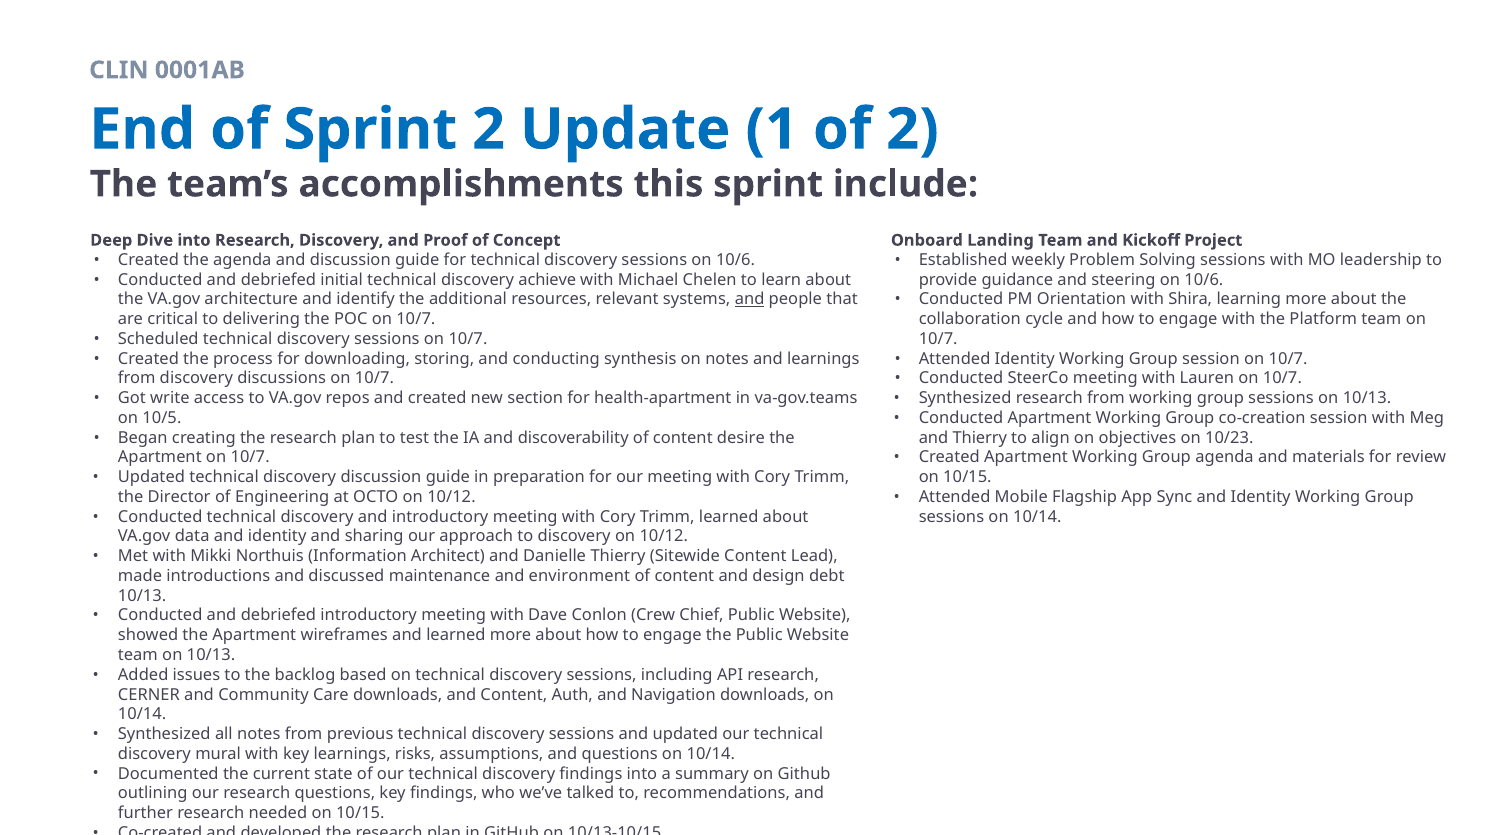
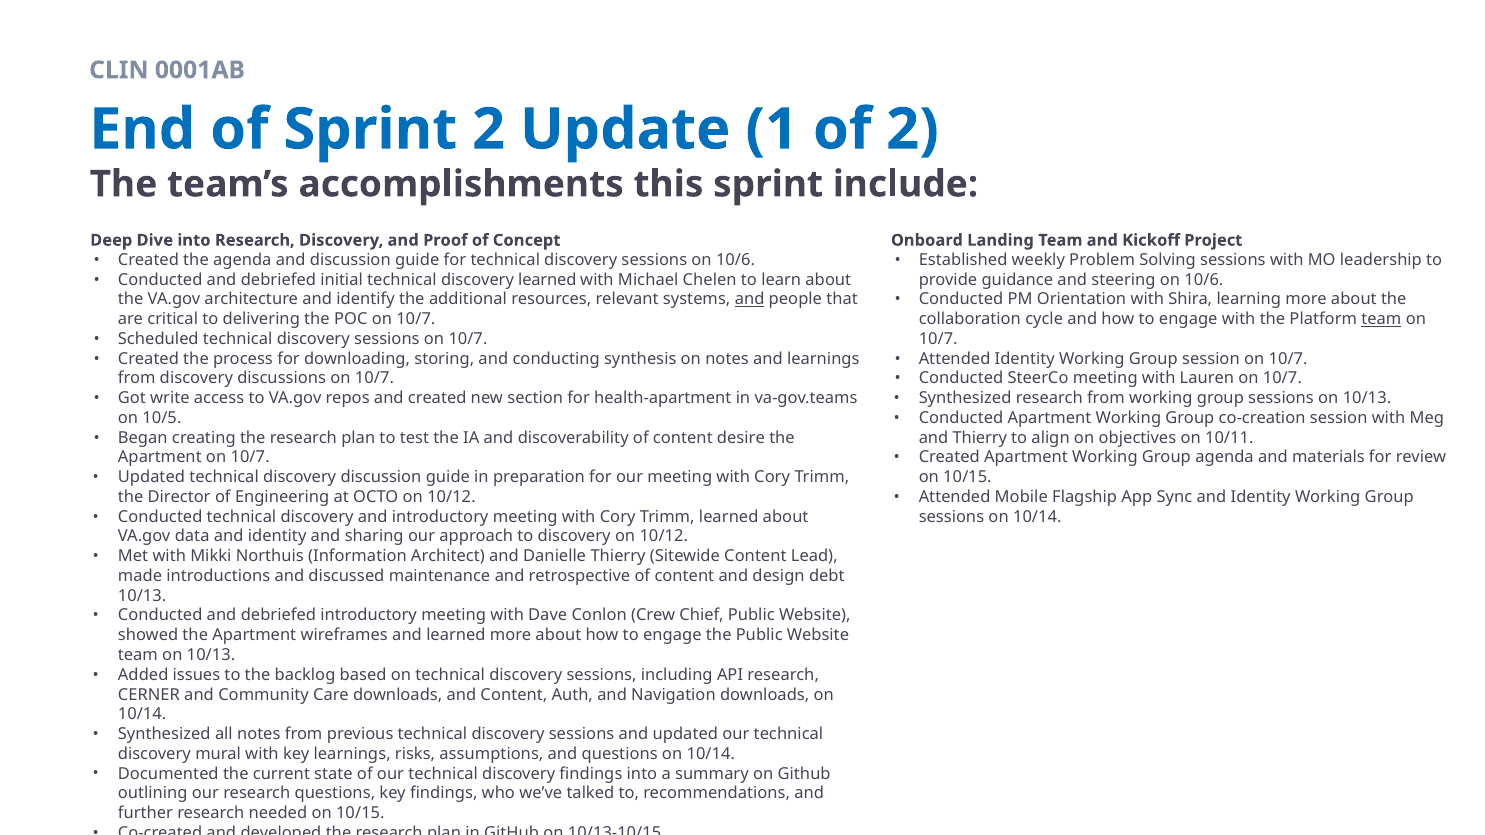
discovery achieve: achieve -> learned (547, 280)
team underline: none -> present (1381, 319)
10/23: 10/23 -> 10/11 (1229, 438)
environment: environment -> retrospective (579, 576)
